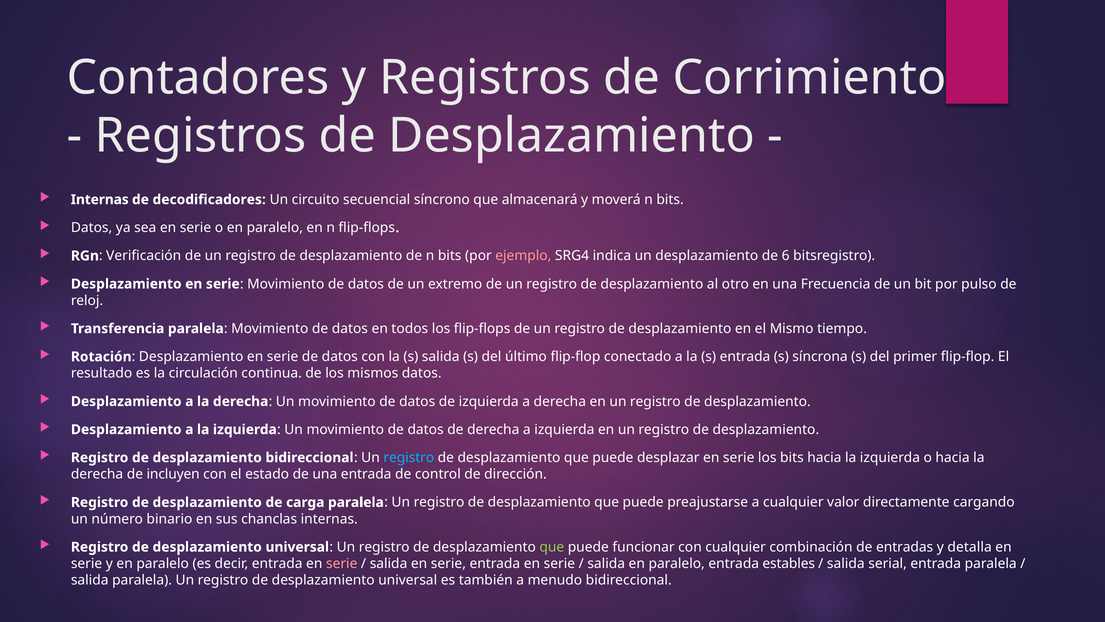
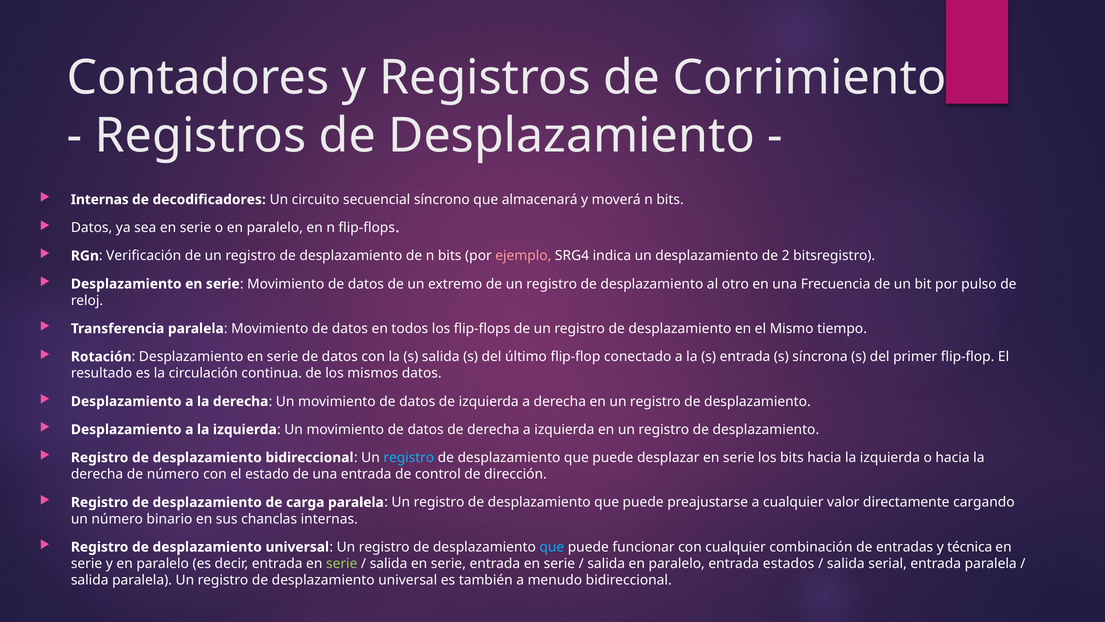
6: 6 -> 2 (786, 256)
de incluyen: incluyen -> número (173, 474)
que colour: light green -> light blue (552, 547)
detalla: detalla -> técnica (970, 547)
serie colour: pink -> light green (342, 563)
estables: estables -> estados (789, 563)
